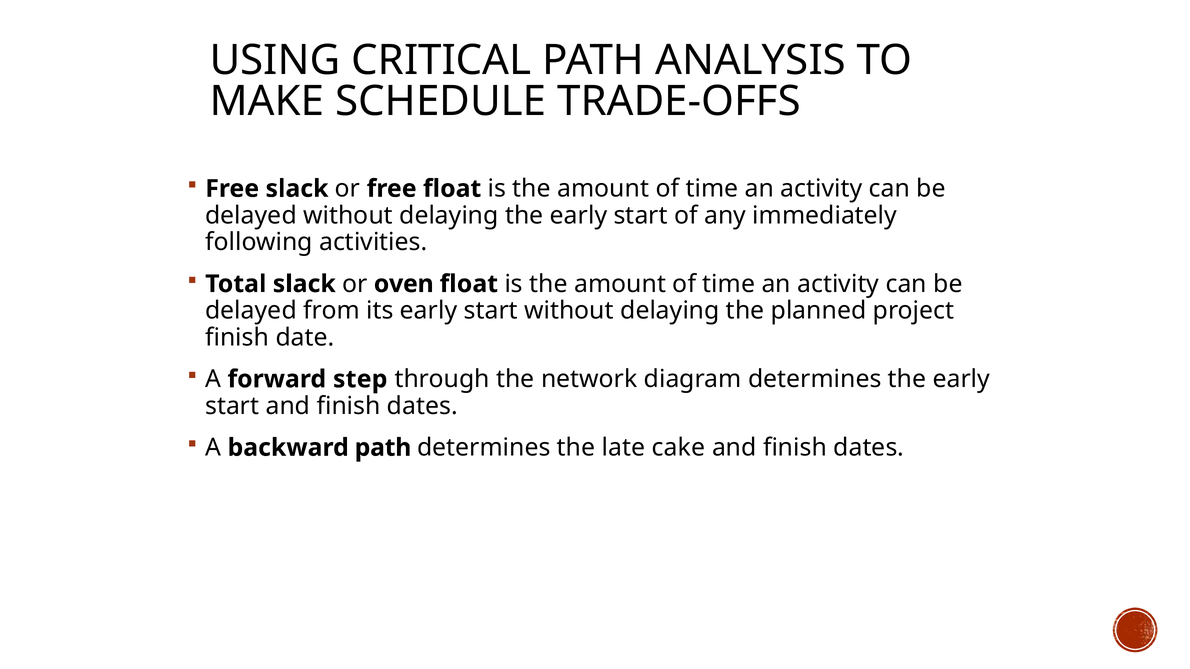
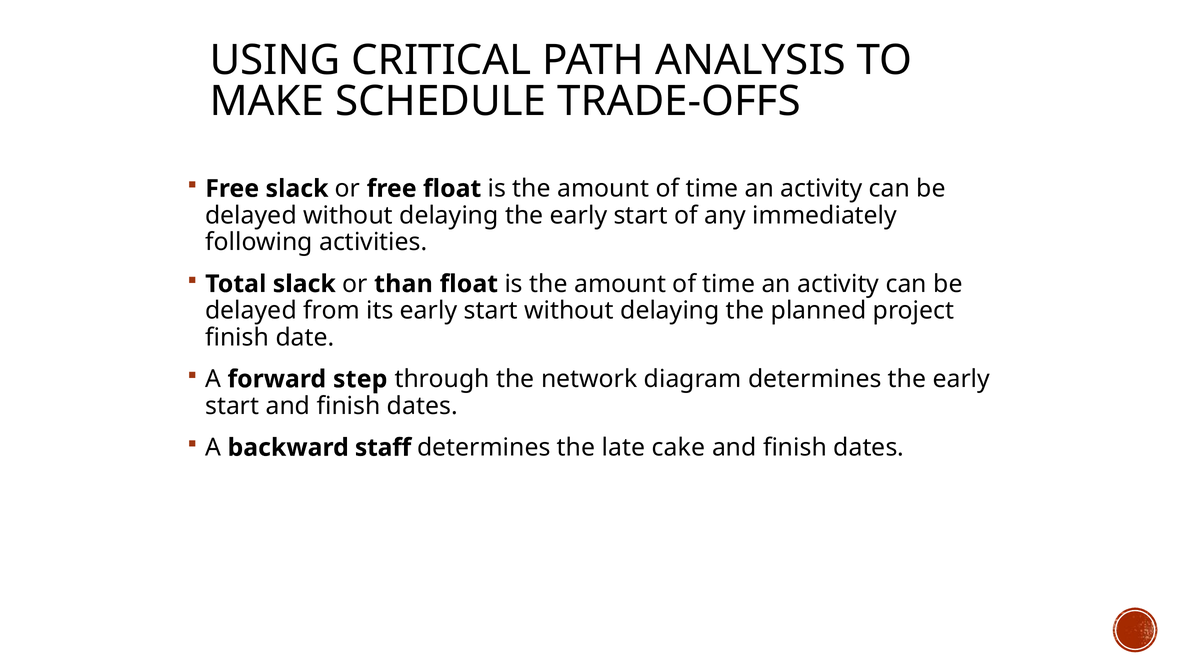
oven: oven -> than (403, 284)
backward path: path -> staff (383, 448)
